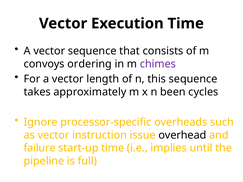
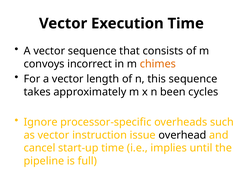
ordering: ordering -> incorrect (90, 64)
chimes colour: purple -> orange (158, 64)
failure: failure -> cancel (40, 148)
